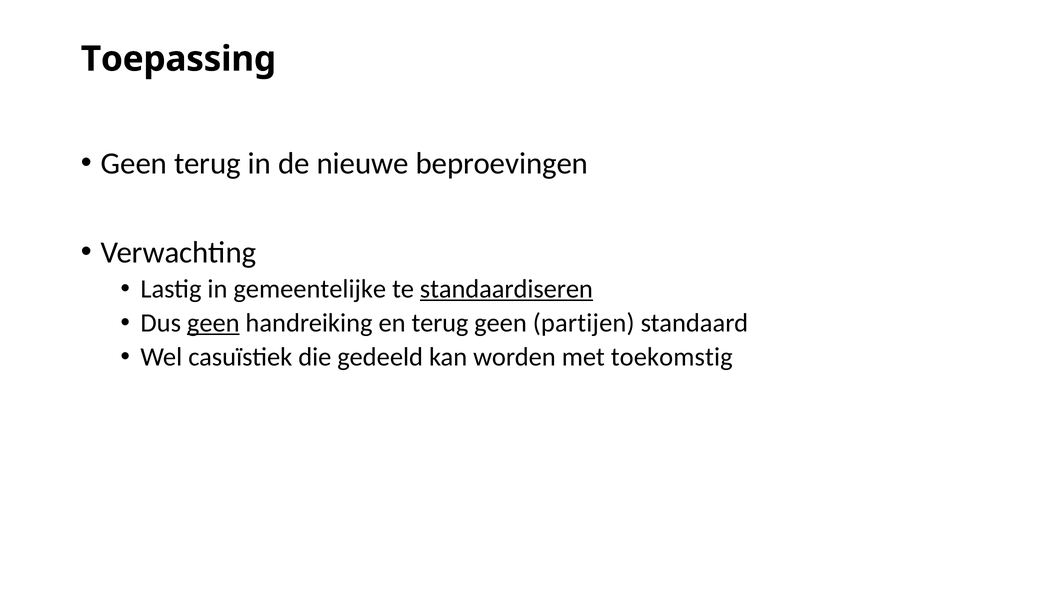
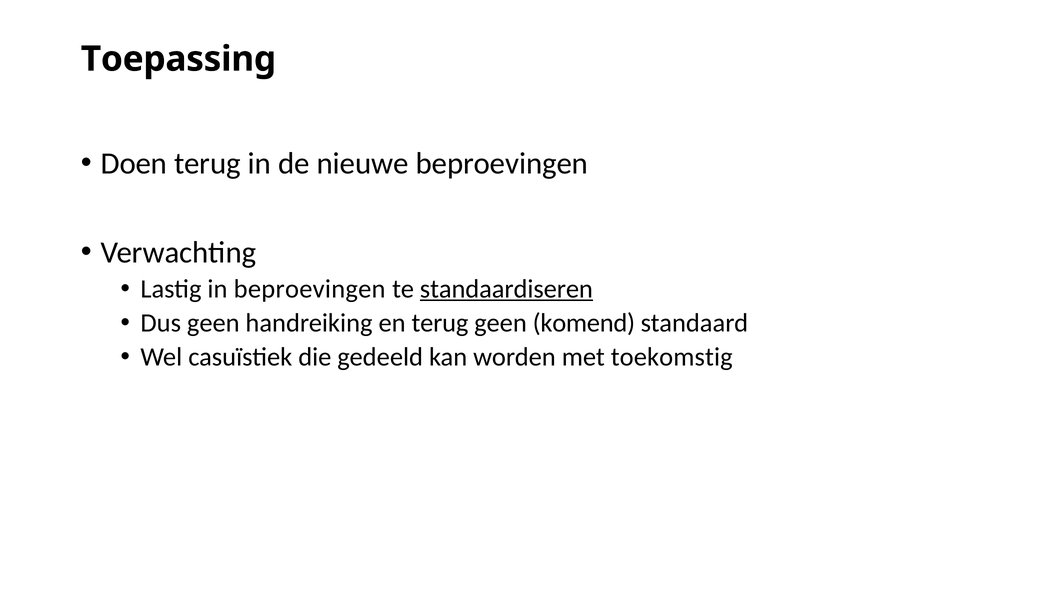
Geen: Geen -> Doen (134, 164)
in gemeentelijke: gemeentelijke -> beproevingen (310, 289)
geen underline: present -> none (213, 323)
partijen: partijen -> komend (584, 323)
